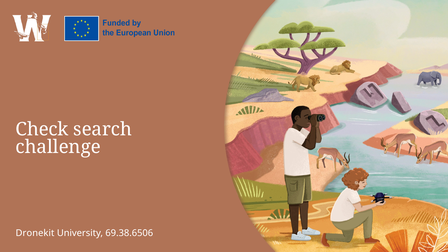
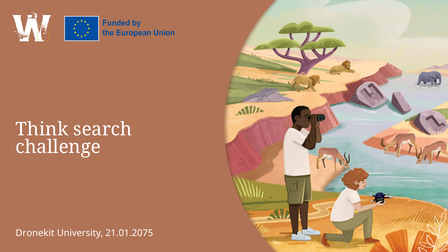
Check: Check -> Think (42, 129)
69.38.6506: 69.38.6506 -> 21.01.2075 (129, 233)
